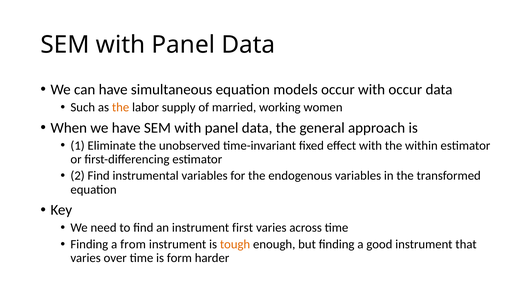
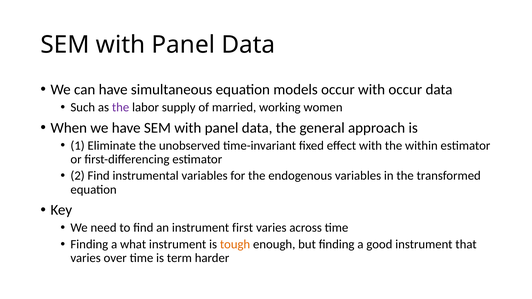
the colour: orange -> purple (121, 107)
from: from -> what (133, 244)
form: form -> term (179, 258)
